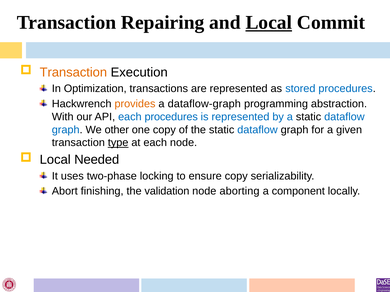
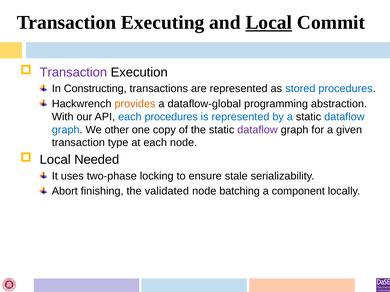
Repairing: Repairing -> Executing (163, 22)
Transaction colour: orange -> purple (73, 72)
Optimization: Optimization -> Constructing (95, 89)
dataflow-graph: dataflow-graph -> dataflow-global (204, 104)
dataflow colour: blue -> purple (257, 130)
type underline: present -> none (118, 143)
ensure copy: copy -> stale (236, 176)
validation: validation -> validated (167, 191)
aborting: aborting -> batching (240, 191)
